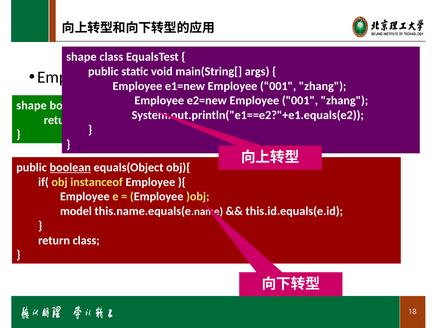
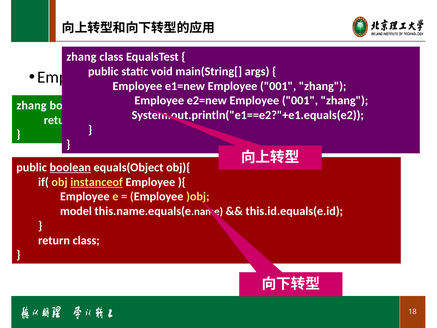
shape: shape -> zhang (81, 57)
shape: shape -> zhang (32, 105)
instanceof underline: none -> present (97, 182)
